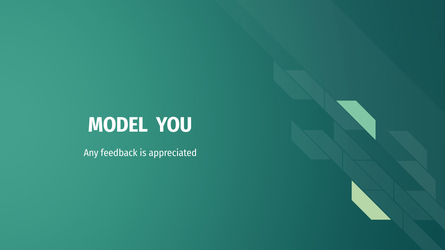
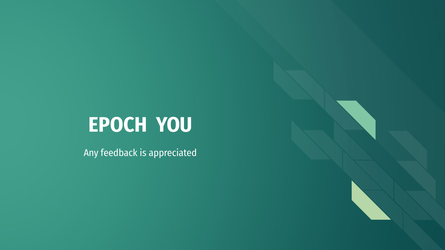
MODEL: MODEL -> EPOCH (118, 125)
